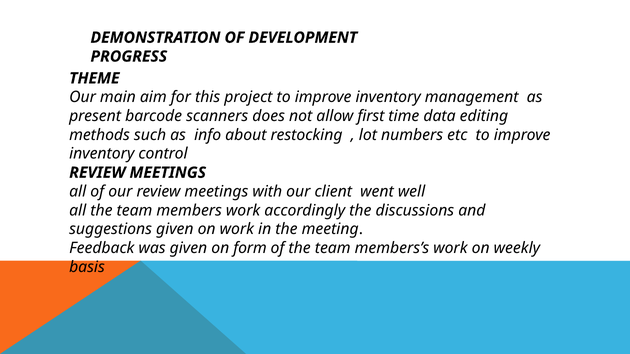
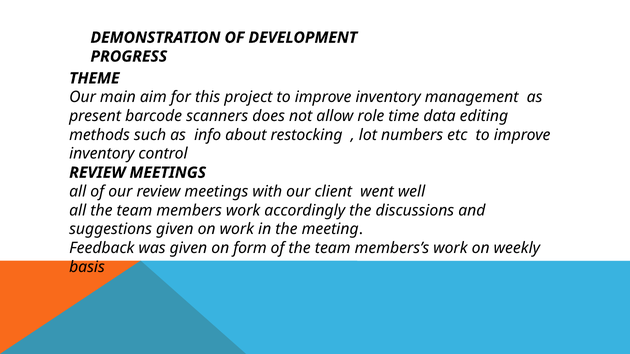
first: first -> role (371, 116)
